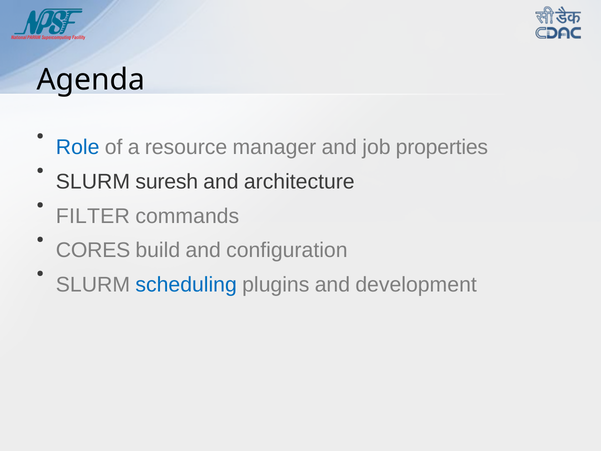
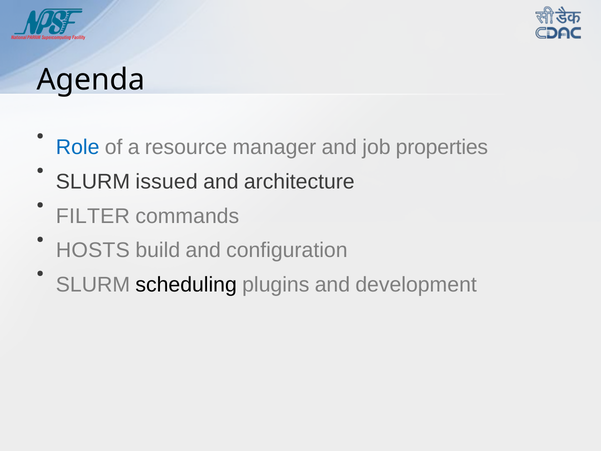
suresh: suresh -> issued (167, 182)
CORES: CORES -> HOSTS (93, 250)
scheduling colour: blue -> black (186, 285)
